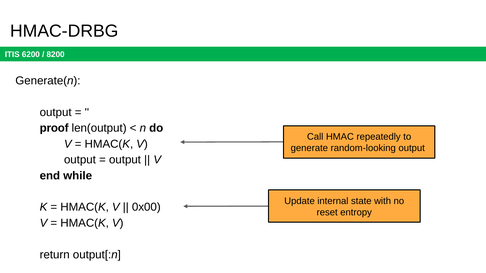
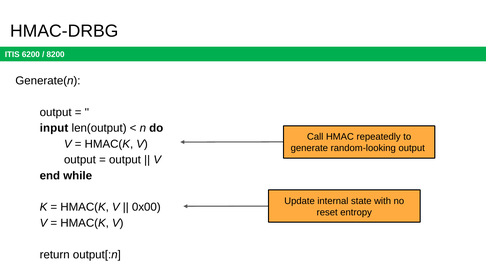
proof: proof -> input (54, 128)
